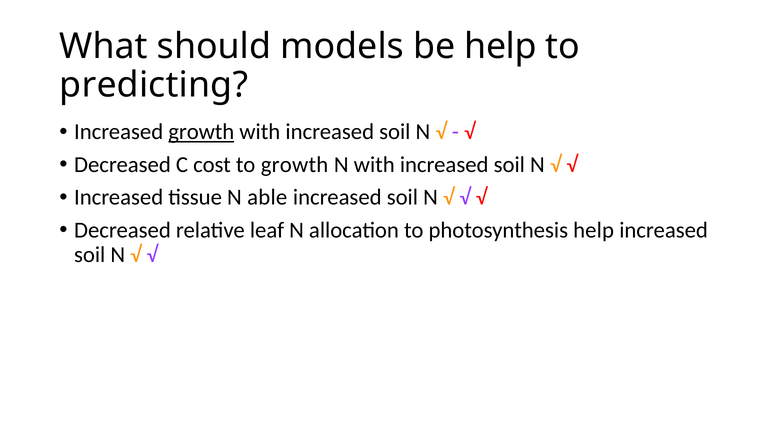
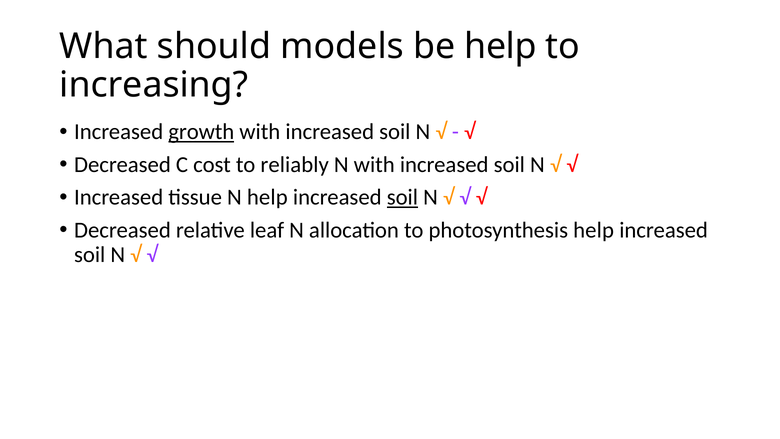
predicting: predicting -> increasing (154, 85)
to growth: growth -> reliably (295, 165)
N able: able -> help (267, 197)
soil underline: none -> present (402, 197)
